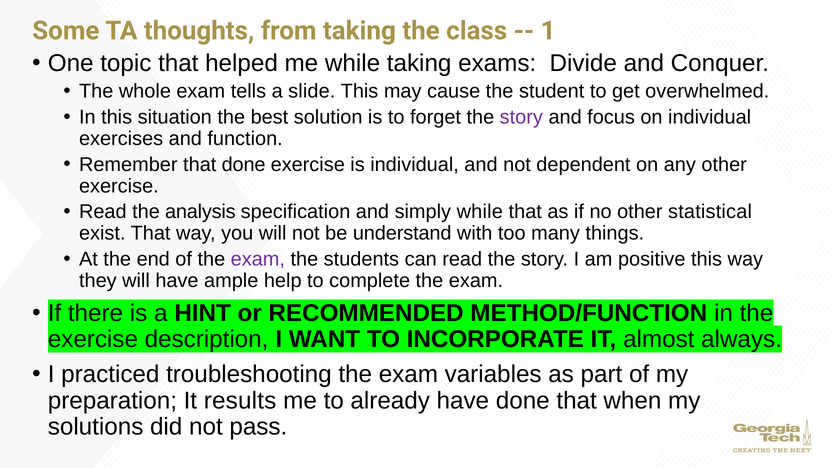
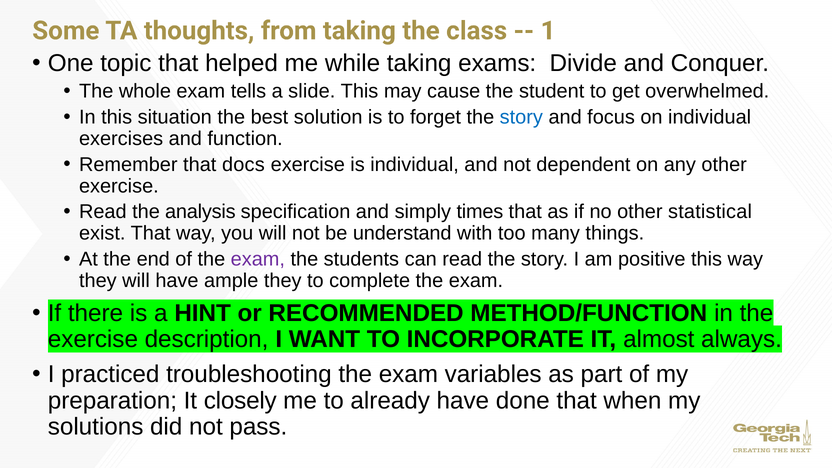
story colour: purple -> blue (521, 117)
that done: done -> docs (243, 164)
simply while: while -> times (480, 212)
ample help: help -> they (283, 281)
results: results -> closely (240, 401)
